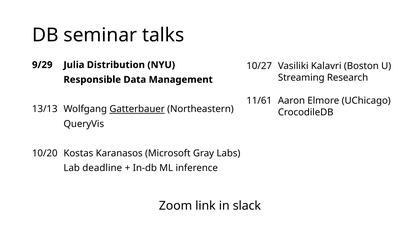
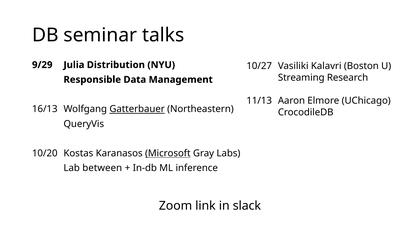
11/61: 11/61 -> 11/13 (259, 101)
13/13: 13/13 -> 16/13 (45, 109)
Microsoft underline: none -> present (168, 154)
deadline: deadline -> between (102, 168)
